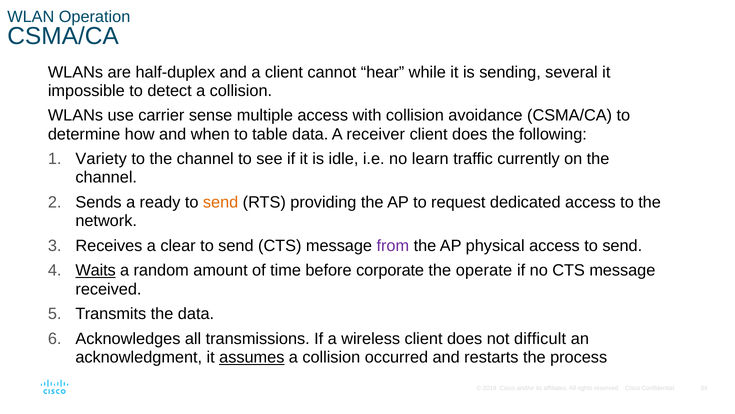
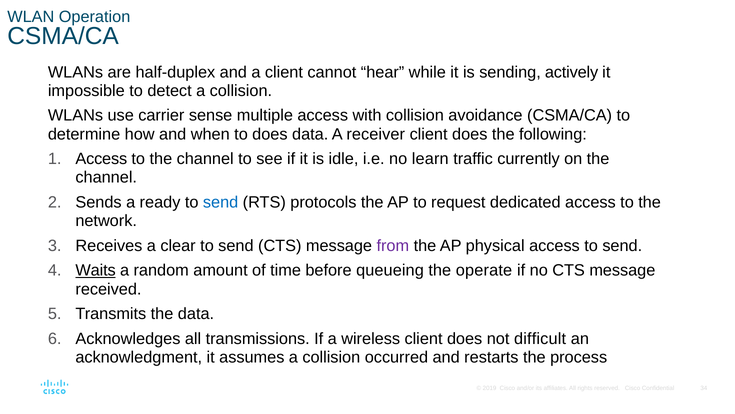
several: several -> actively (572, 72)
to table: table -> does (270, 134)
Variety: Variety -> Access (101, 159)
send colour: orange -> blue (221, 202)
providing: providing -> protocols (323, 202)
corporate: corporate -> queueing (390, 270)
assumes underline: present -> none (252, 357)
